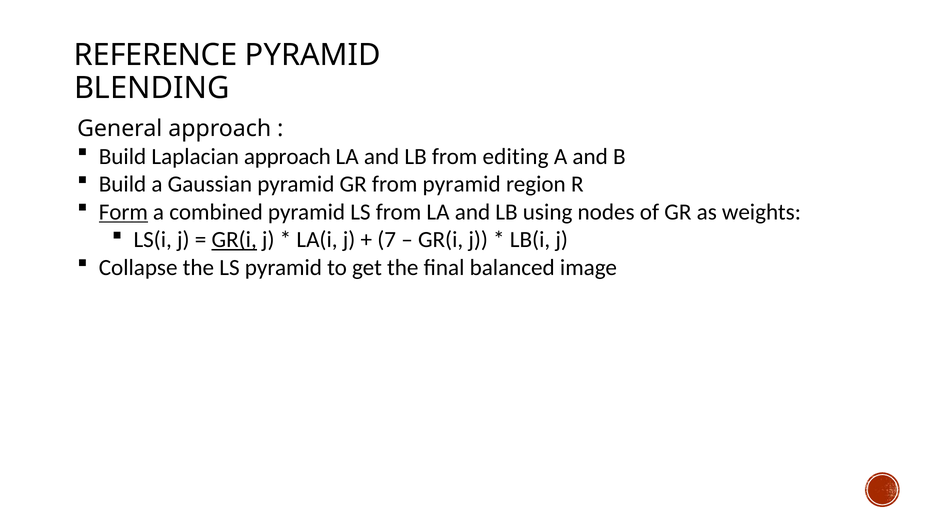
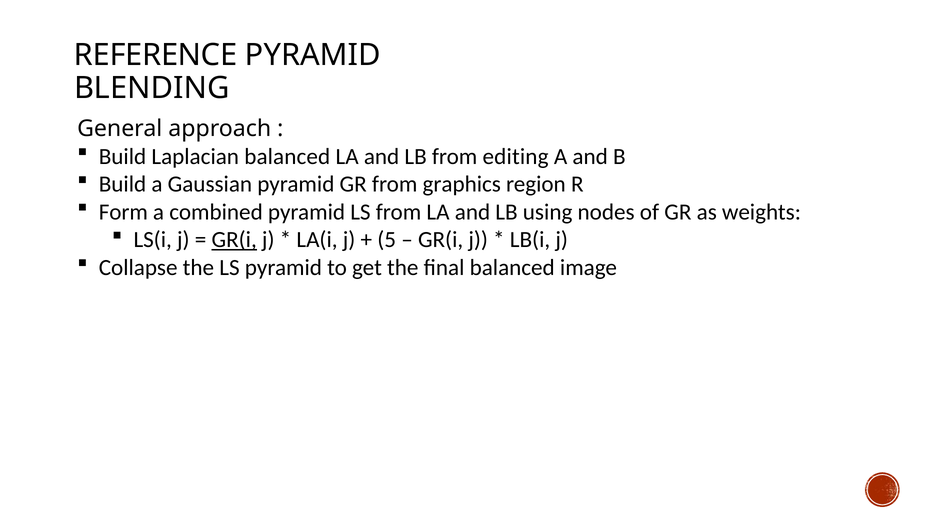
Laplacian approach: approach -> balanced (287, 157)
from pyramid: pyramid -> graphics (462, 184)
Form underline: present -> none (123, 212)
7: 7 -> 5 (387, 240)
